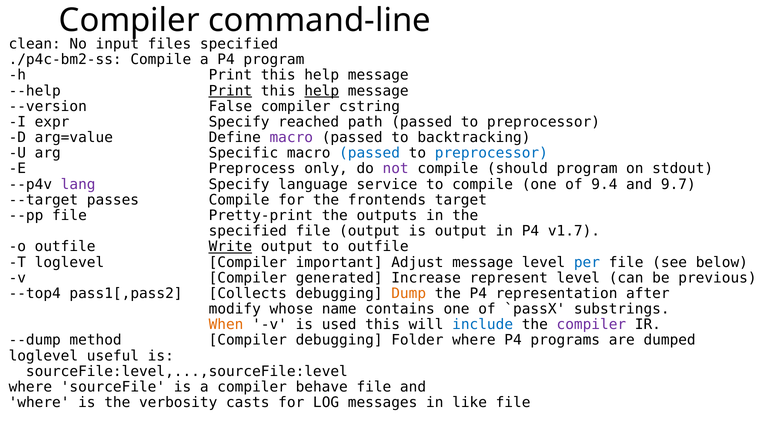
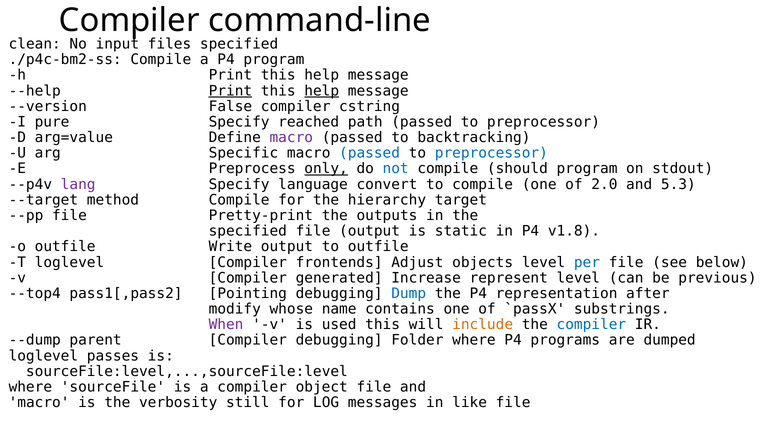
expr: expr -> pure (52, 122)
only underline: none -> present (326, 169)
not colour: purple -> blue (396, 169)
service: service -> convert (387, 185)
9.4: 9.4 -> 2.0 (604, 185)
9.7: 9.7 -> 5.3 (678, 185)
passes: passes -> method (113, 200)
frontends: frontends -> hierarchy (387, 200)
is output: output -> static (461, 231)
v1.7: v1.7 -> v1.8 (574, 231)
Write underline: present -> none (230, 247)
important: important -> frontends (339, 263)
Adjust message: message -> objects (483, 263)
Collects: Collects -> Pointing (248, 294)
Dump colour: orange -> blue (409, 294)
When colour: orange -> purple (226, 325)
include colour: blue -> orange (483, 325)
compiler colour: purple -> blue (591, 325)
method: method -> parent (96, 341)
useful: useful -> passes (113, 356)
behave: behave -> object (322, 388)
where: where -> macro (39, 403)
casts: casts -> still (248, 403)
